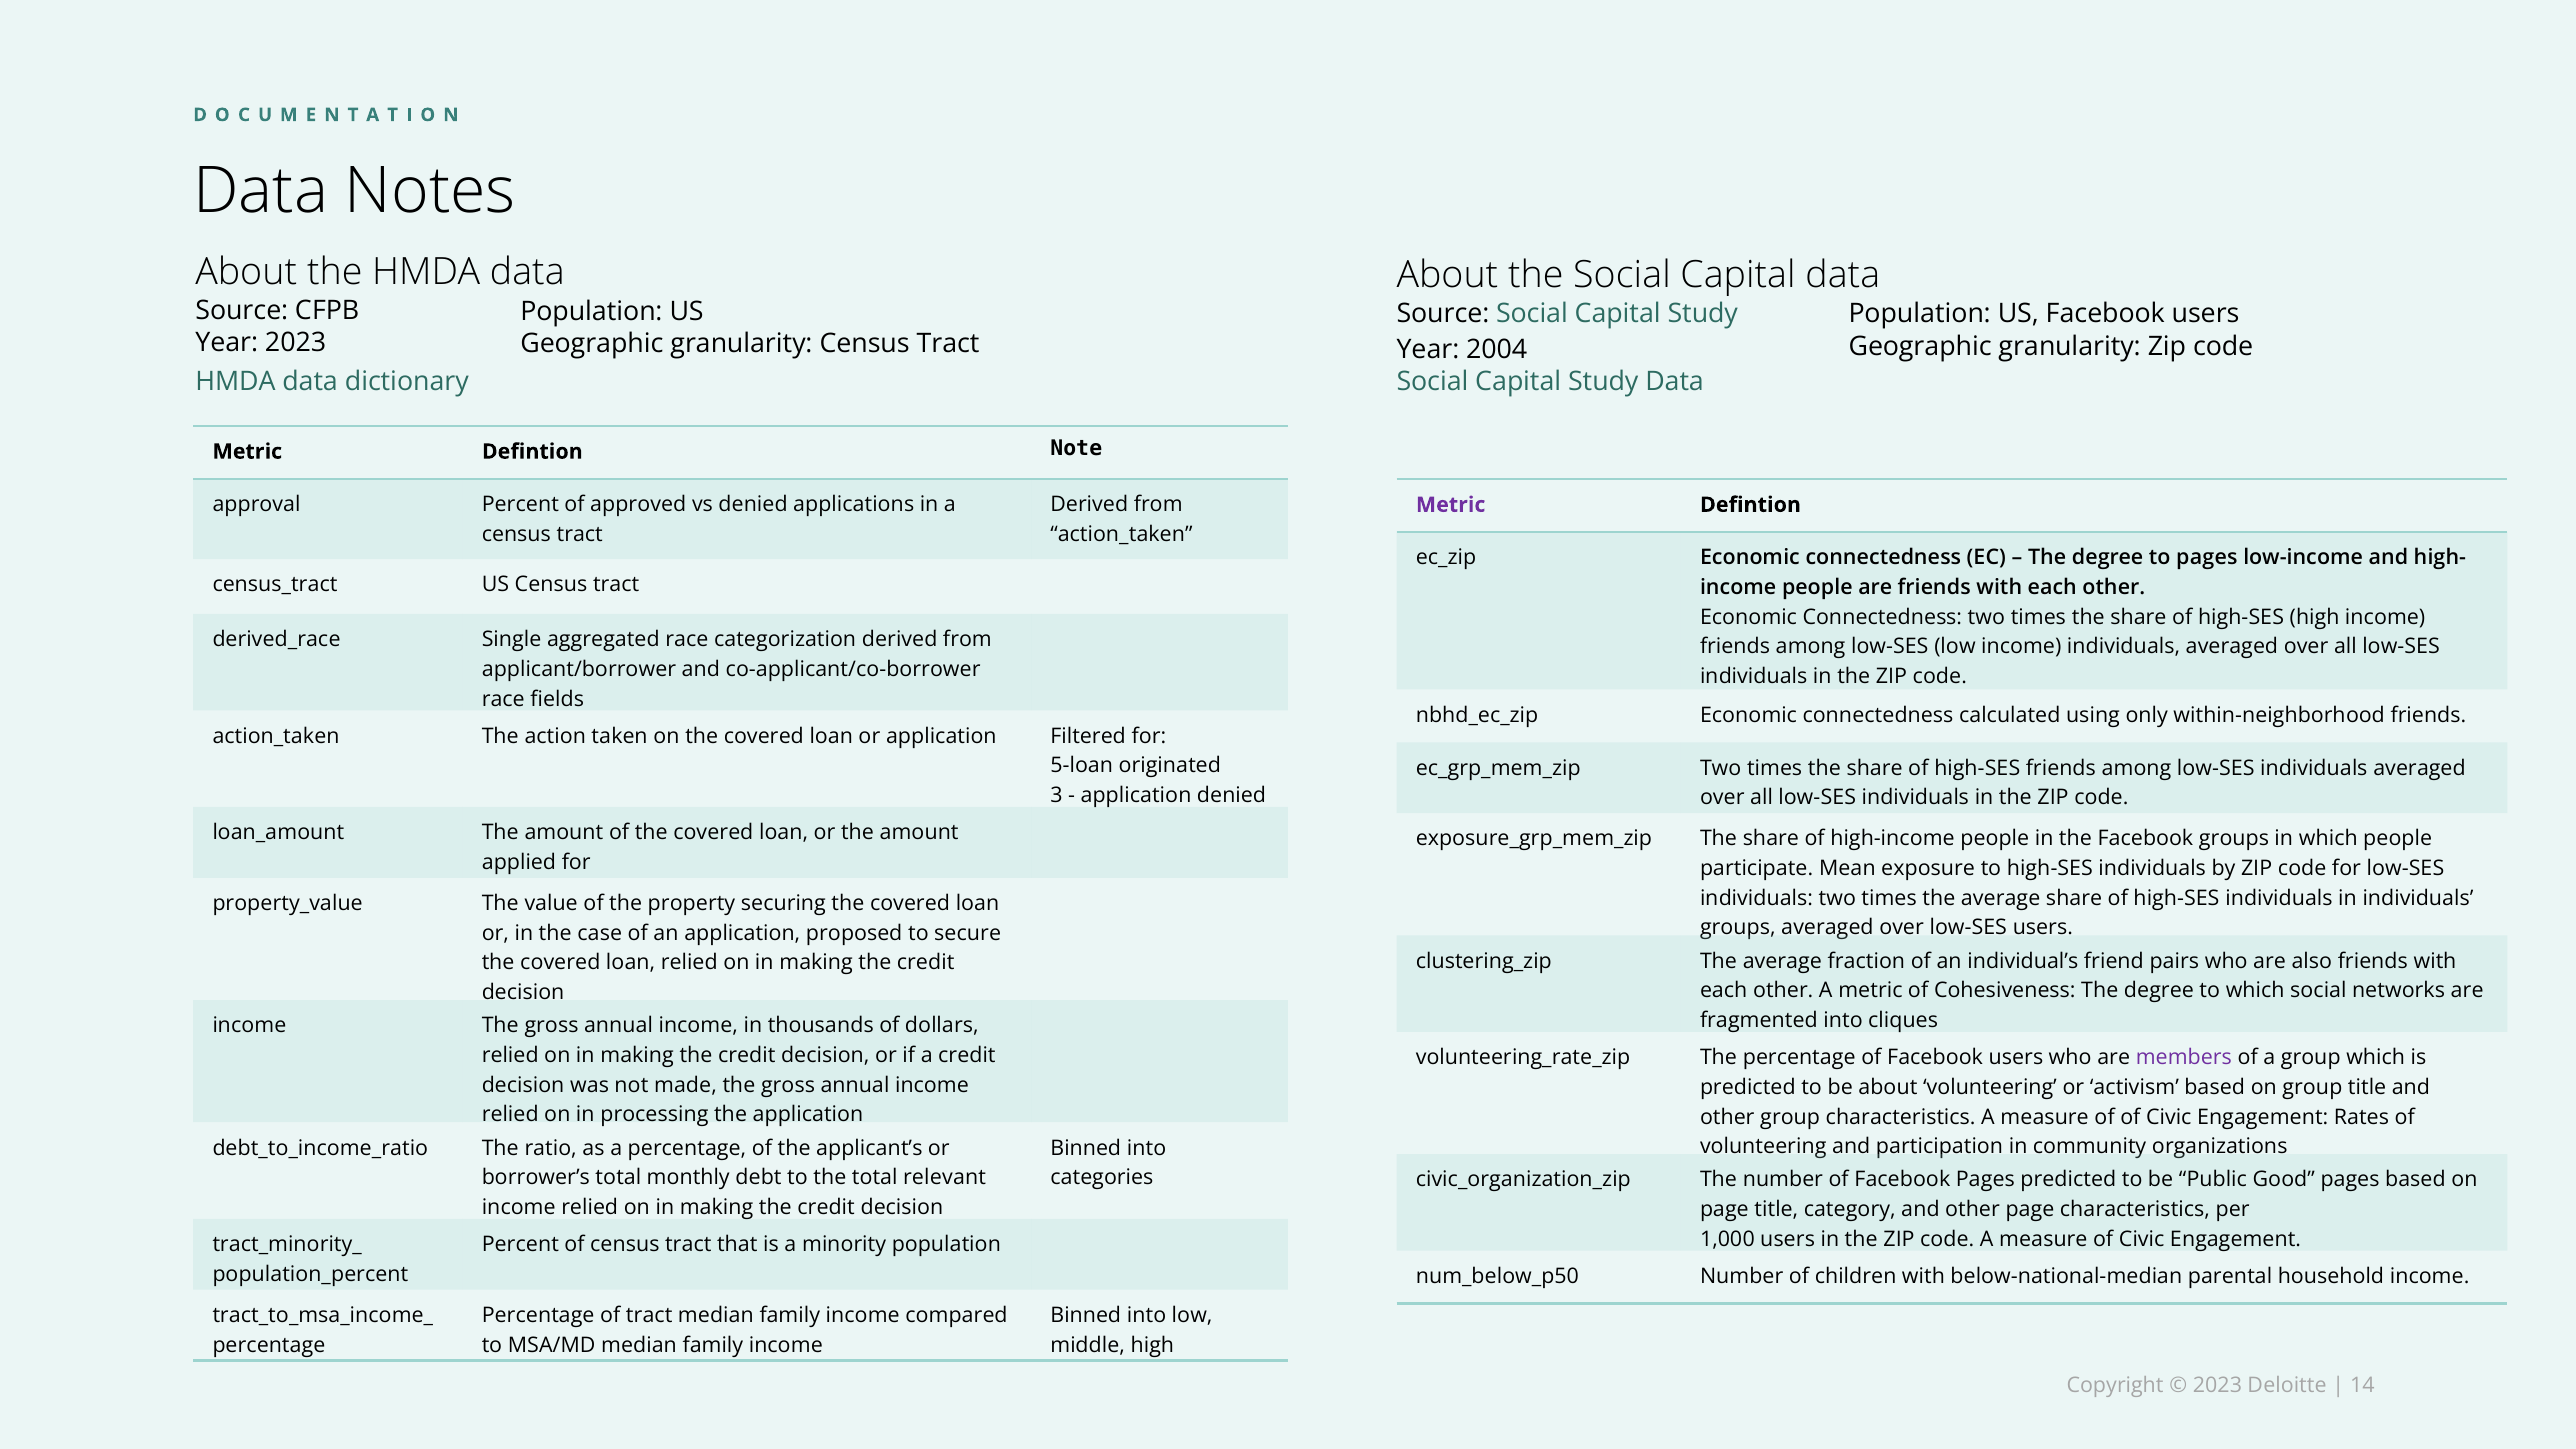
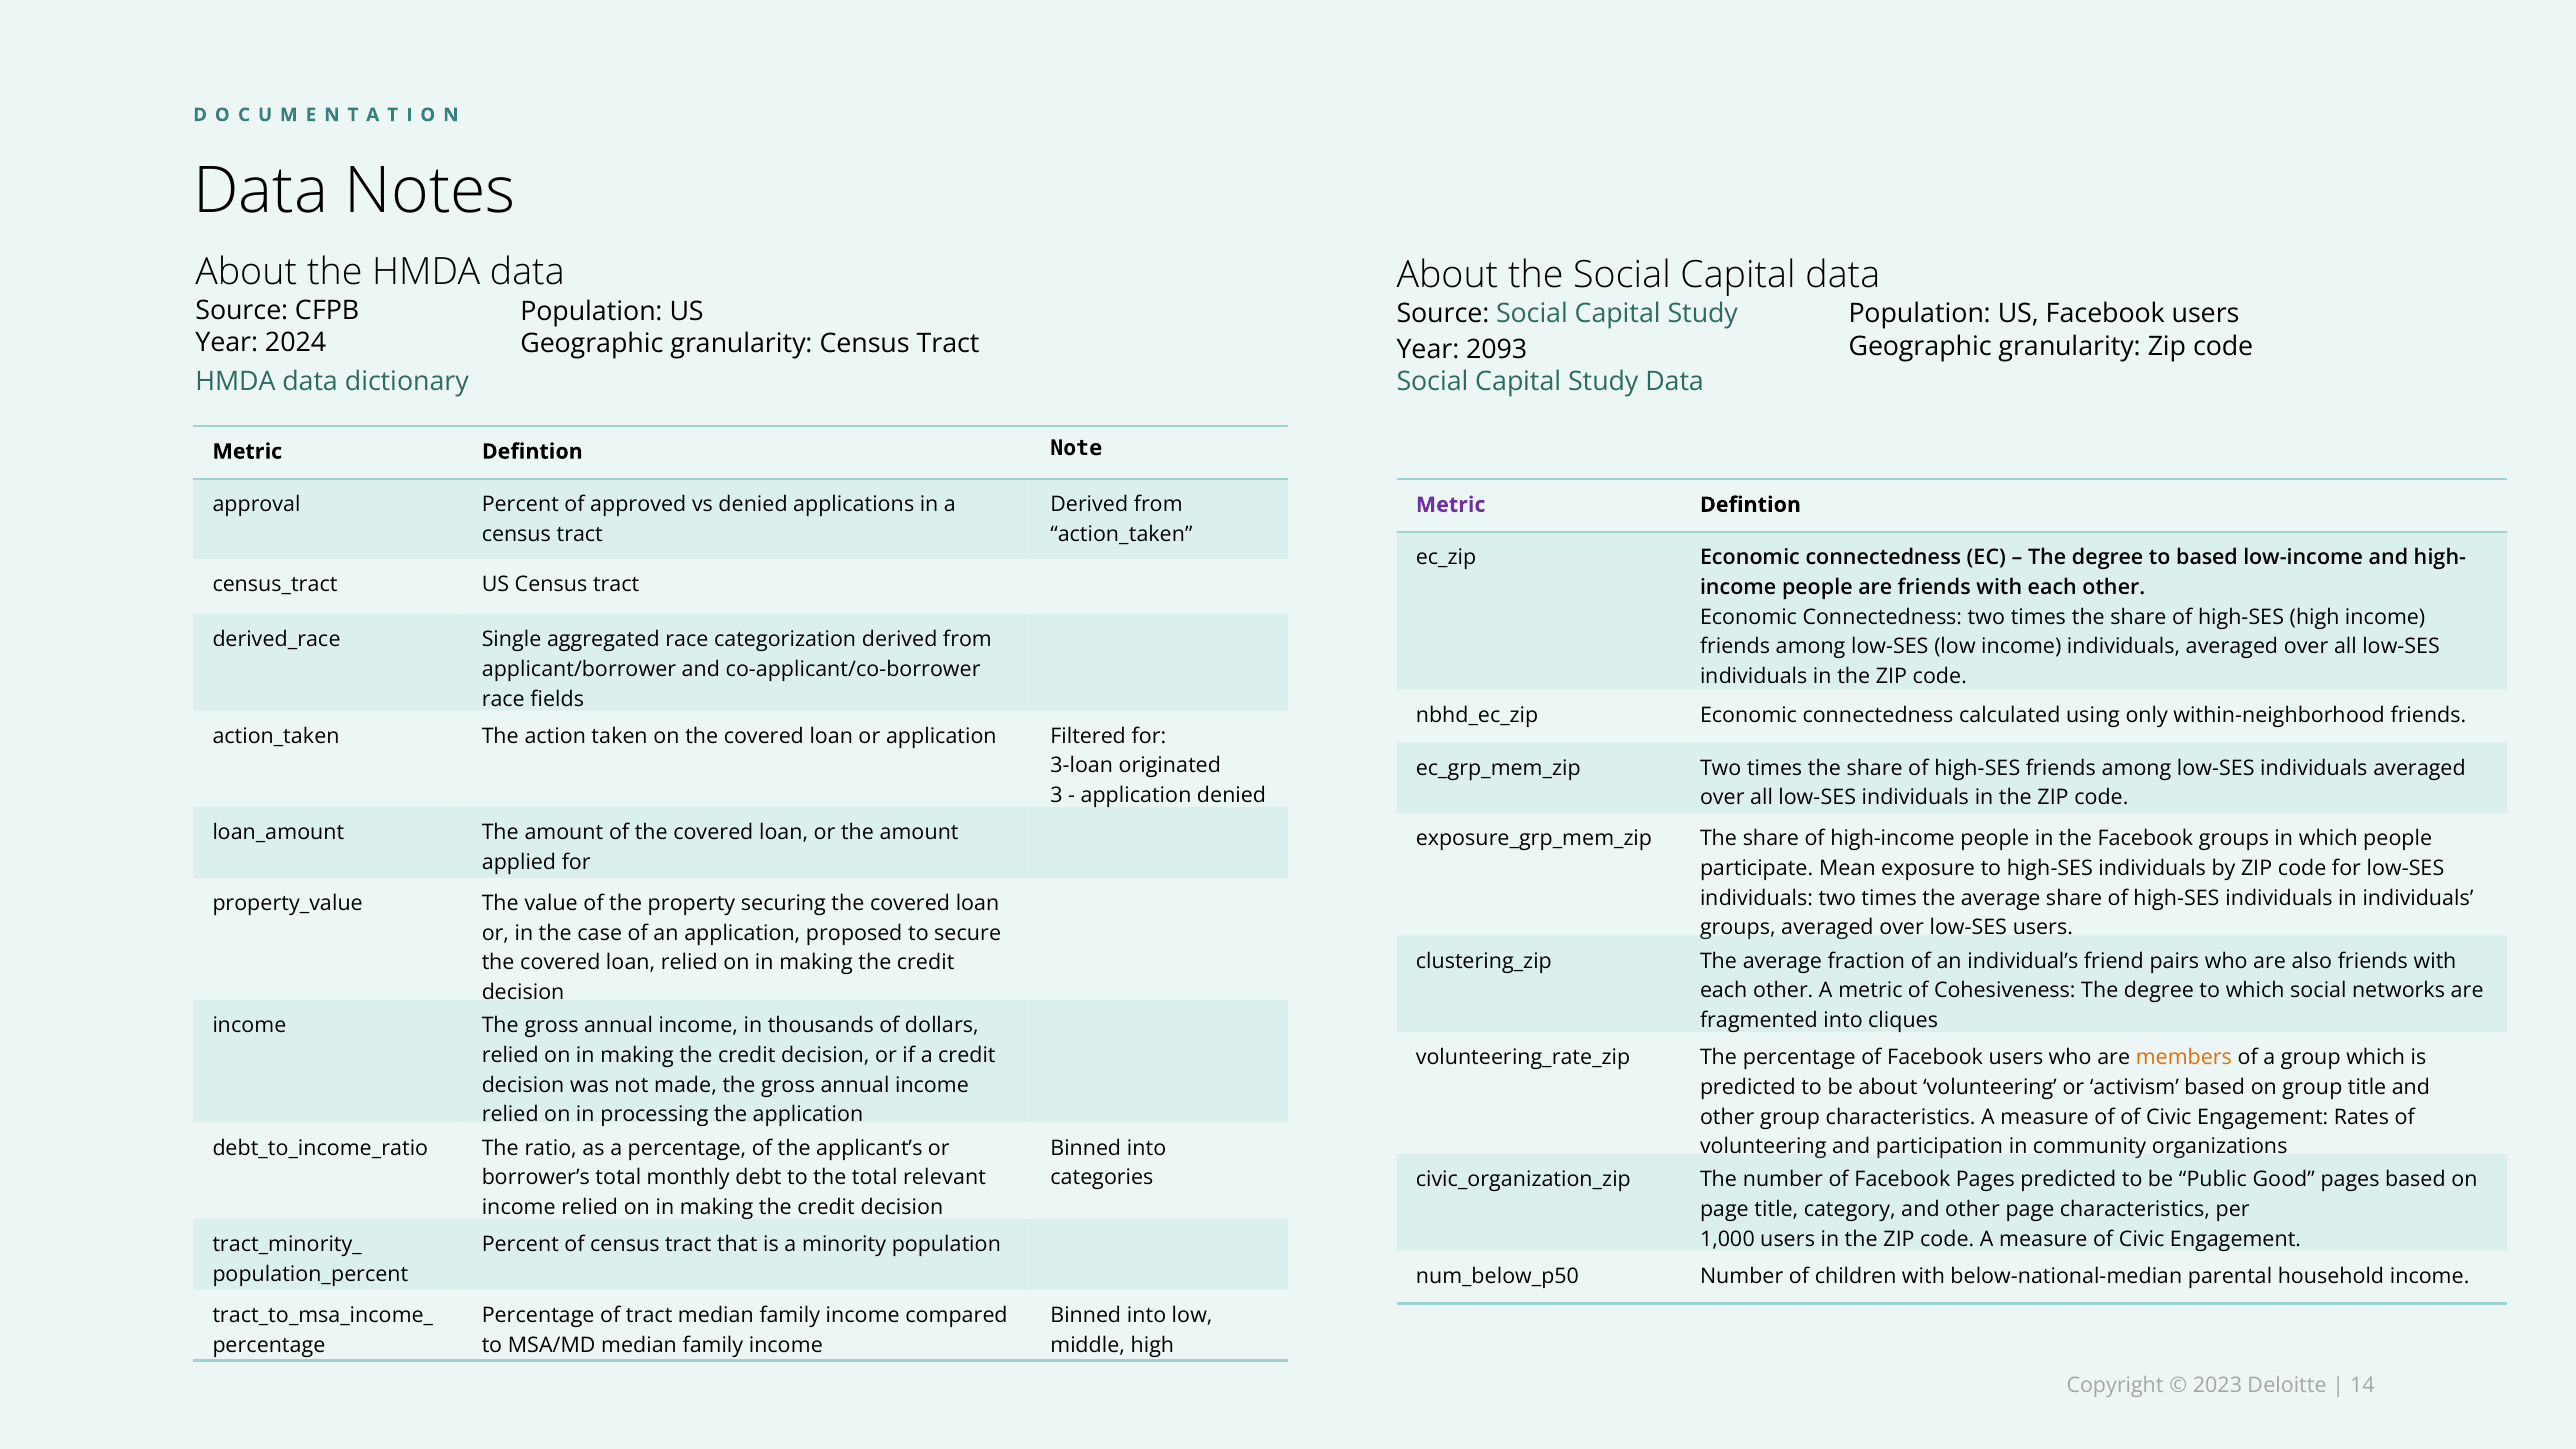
Year 2023: 2023 -> 2024 (296, 343)
2004: 2004 -> 2093 (1497, 350)
to pages: pages -> based (2207, 558)
5-loan: 5-loan -> 3-loan (1082, 766)
members colour: purple -> orange (2184, 1058)
